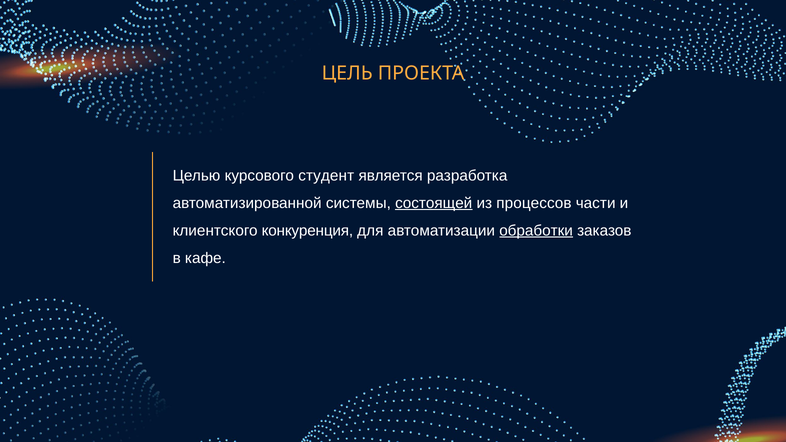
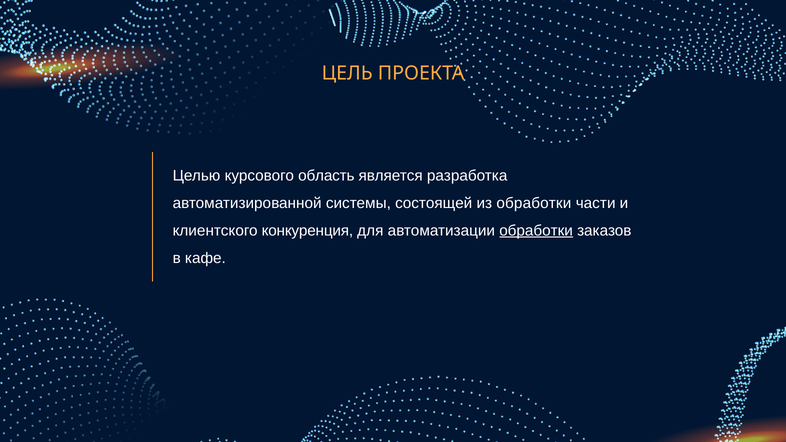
студент: студент -> область (326, 176)
состоящей underline: present -> none (434, 203)
из процессов: процессов -> обработки (534, 203)
